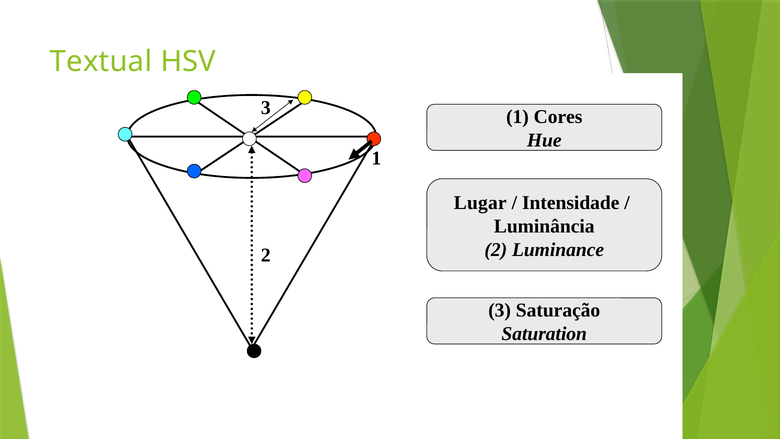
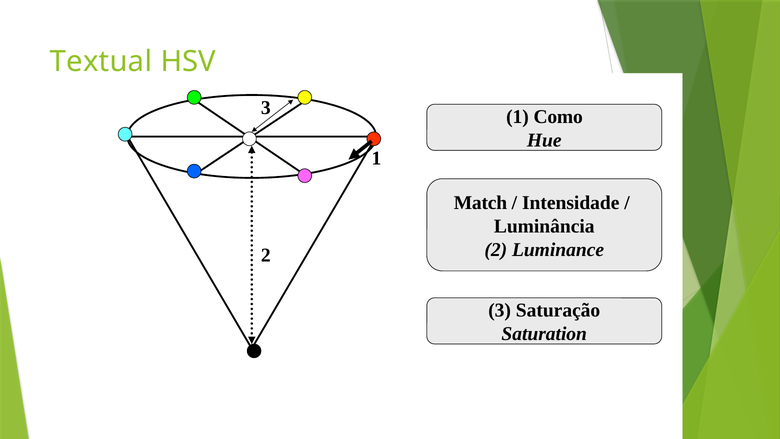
Cores: Cores -> Como (558, 117)
Lugar: Lugar -> Match (480, 203)
